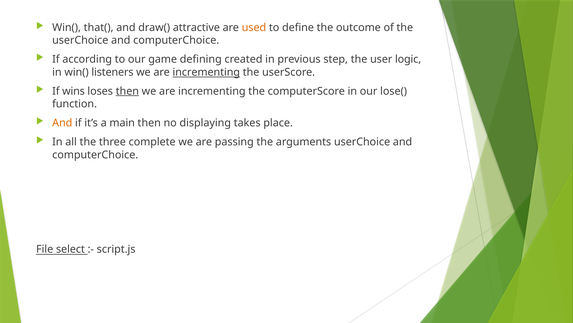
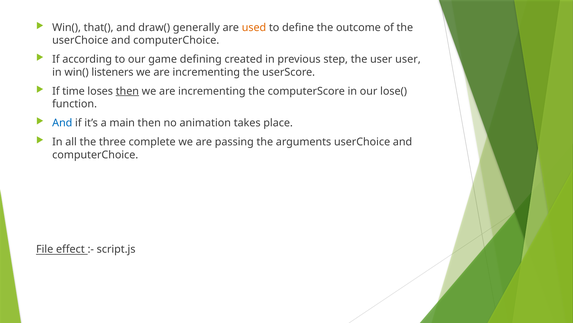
attractive: attractive -> generally (196, 27)
user logic: logic -> user (408, 59)
incrementing underline: present -> none (206, 72)
wins: wins -> time (74, 91)
And colour: orange -> blue (62, 123)
displaying: displaying -> animation (205, 123)
select: select -> effect (70, 249)
